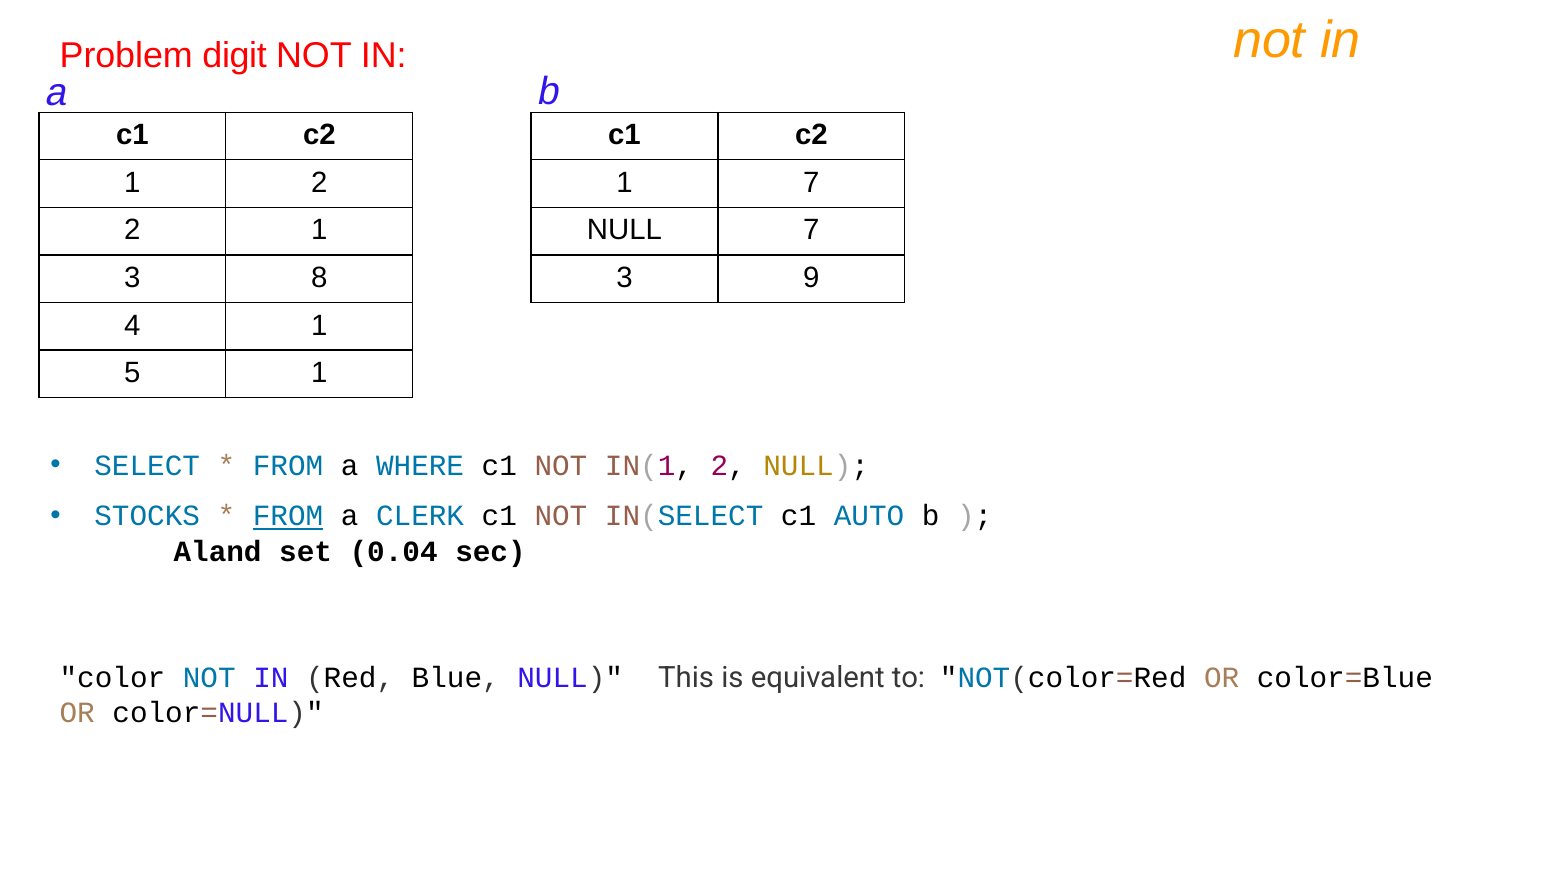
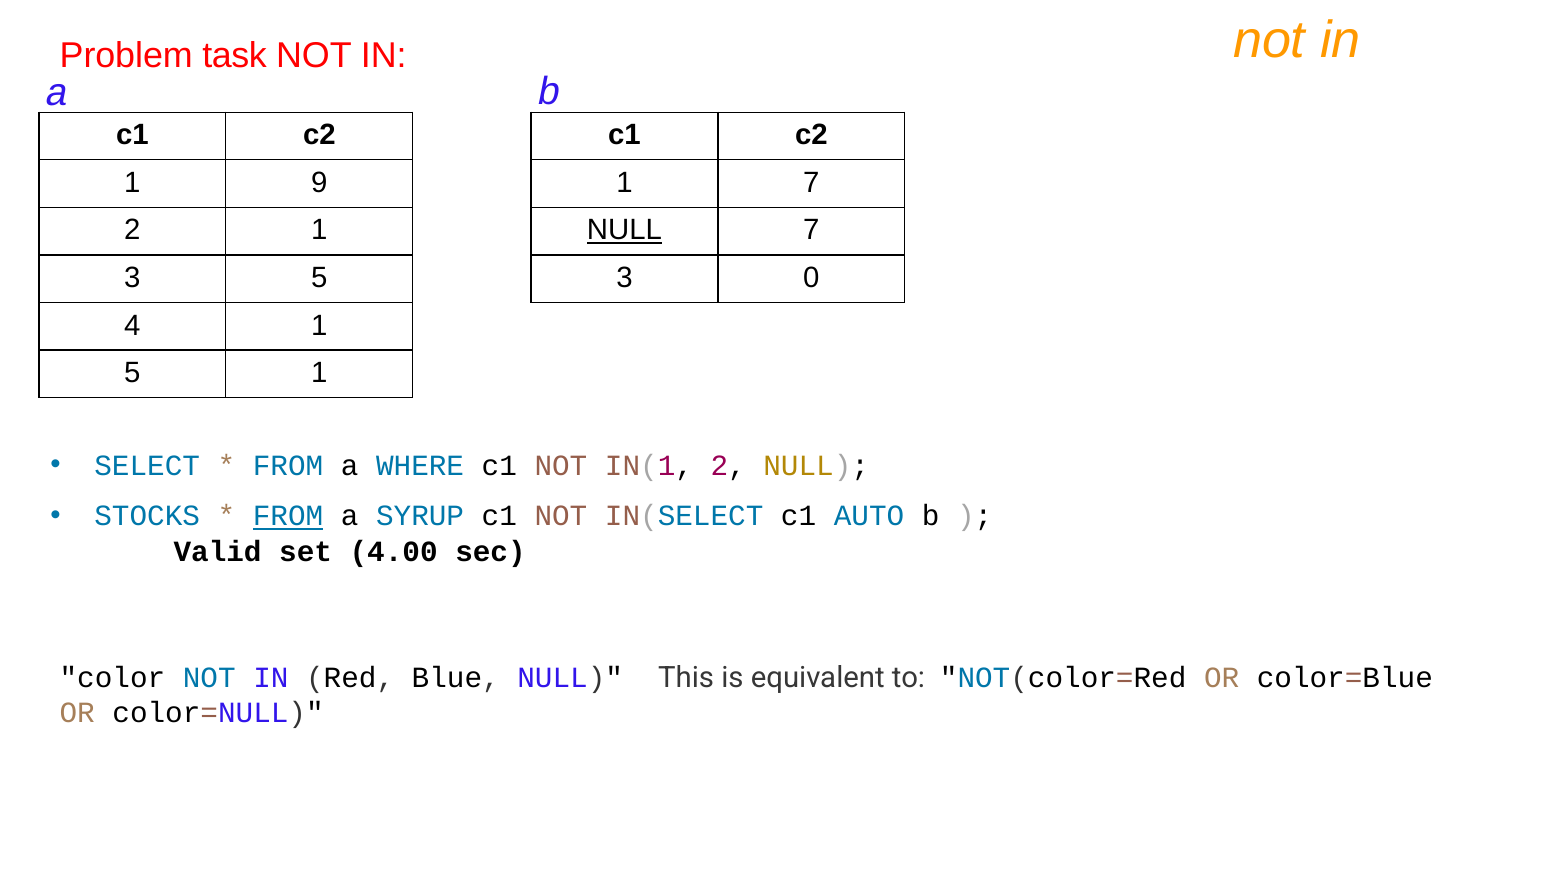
digit: digit -> task (235, 55)
1 2: 2 -> 9 (319, 183)
NULL underline: none -> present (624, 230)
3 8: 8 -> 5 (319, 278)
9: 9 -> 0 (811, 278)
CLERK: CLERK -> SYRUP (420, 516)
Aland: Aland -> Valid (218, 552)
0.04: 0.04 -> 4.00 (394, 552)
